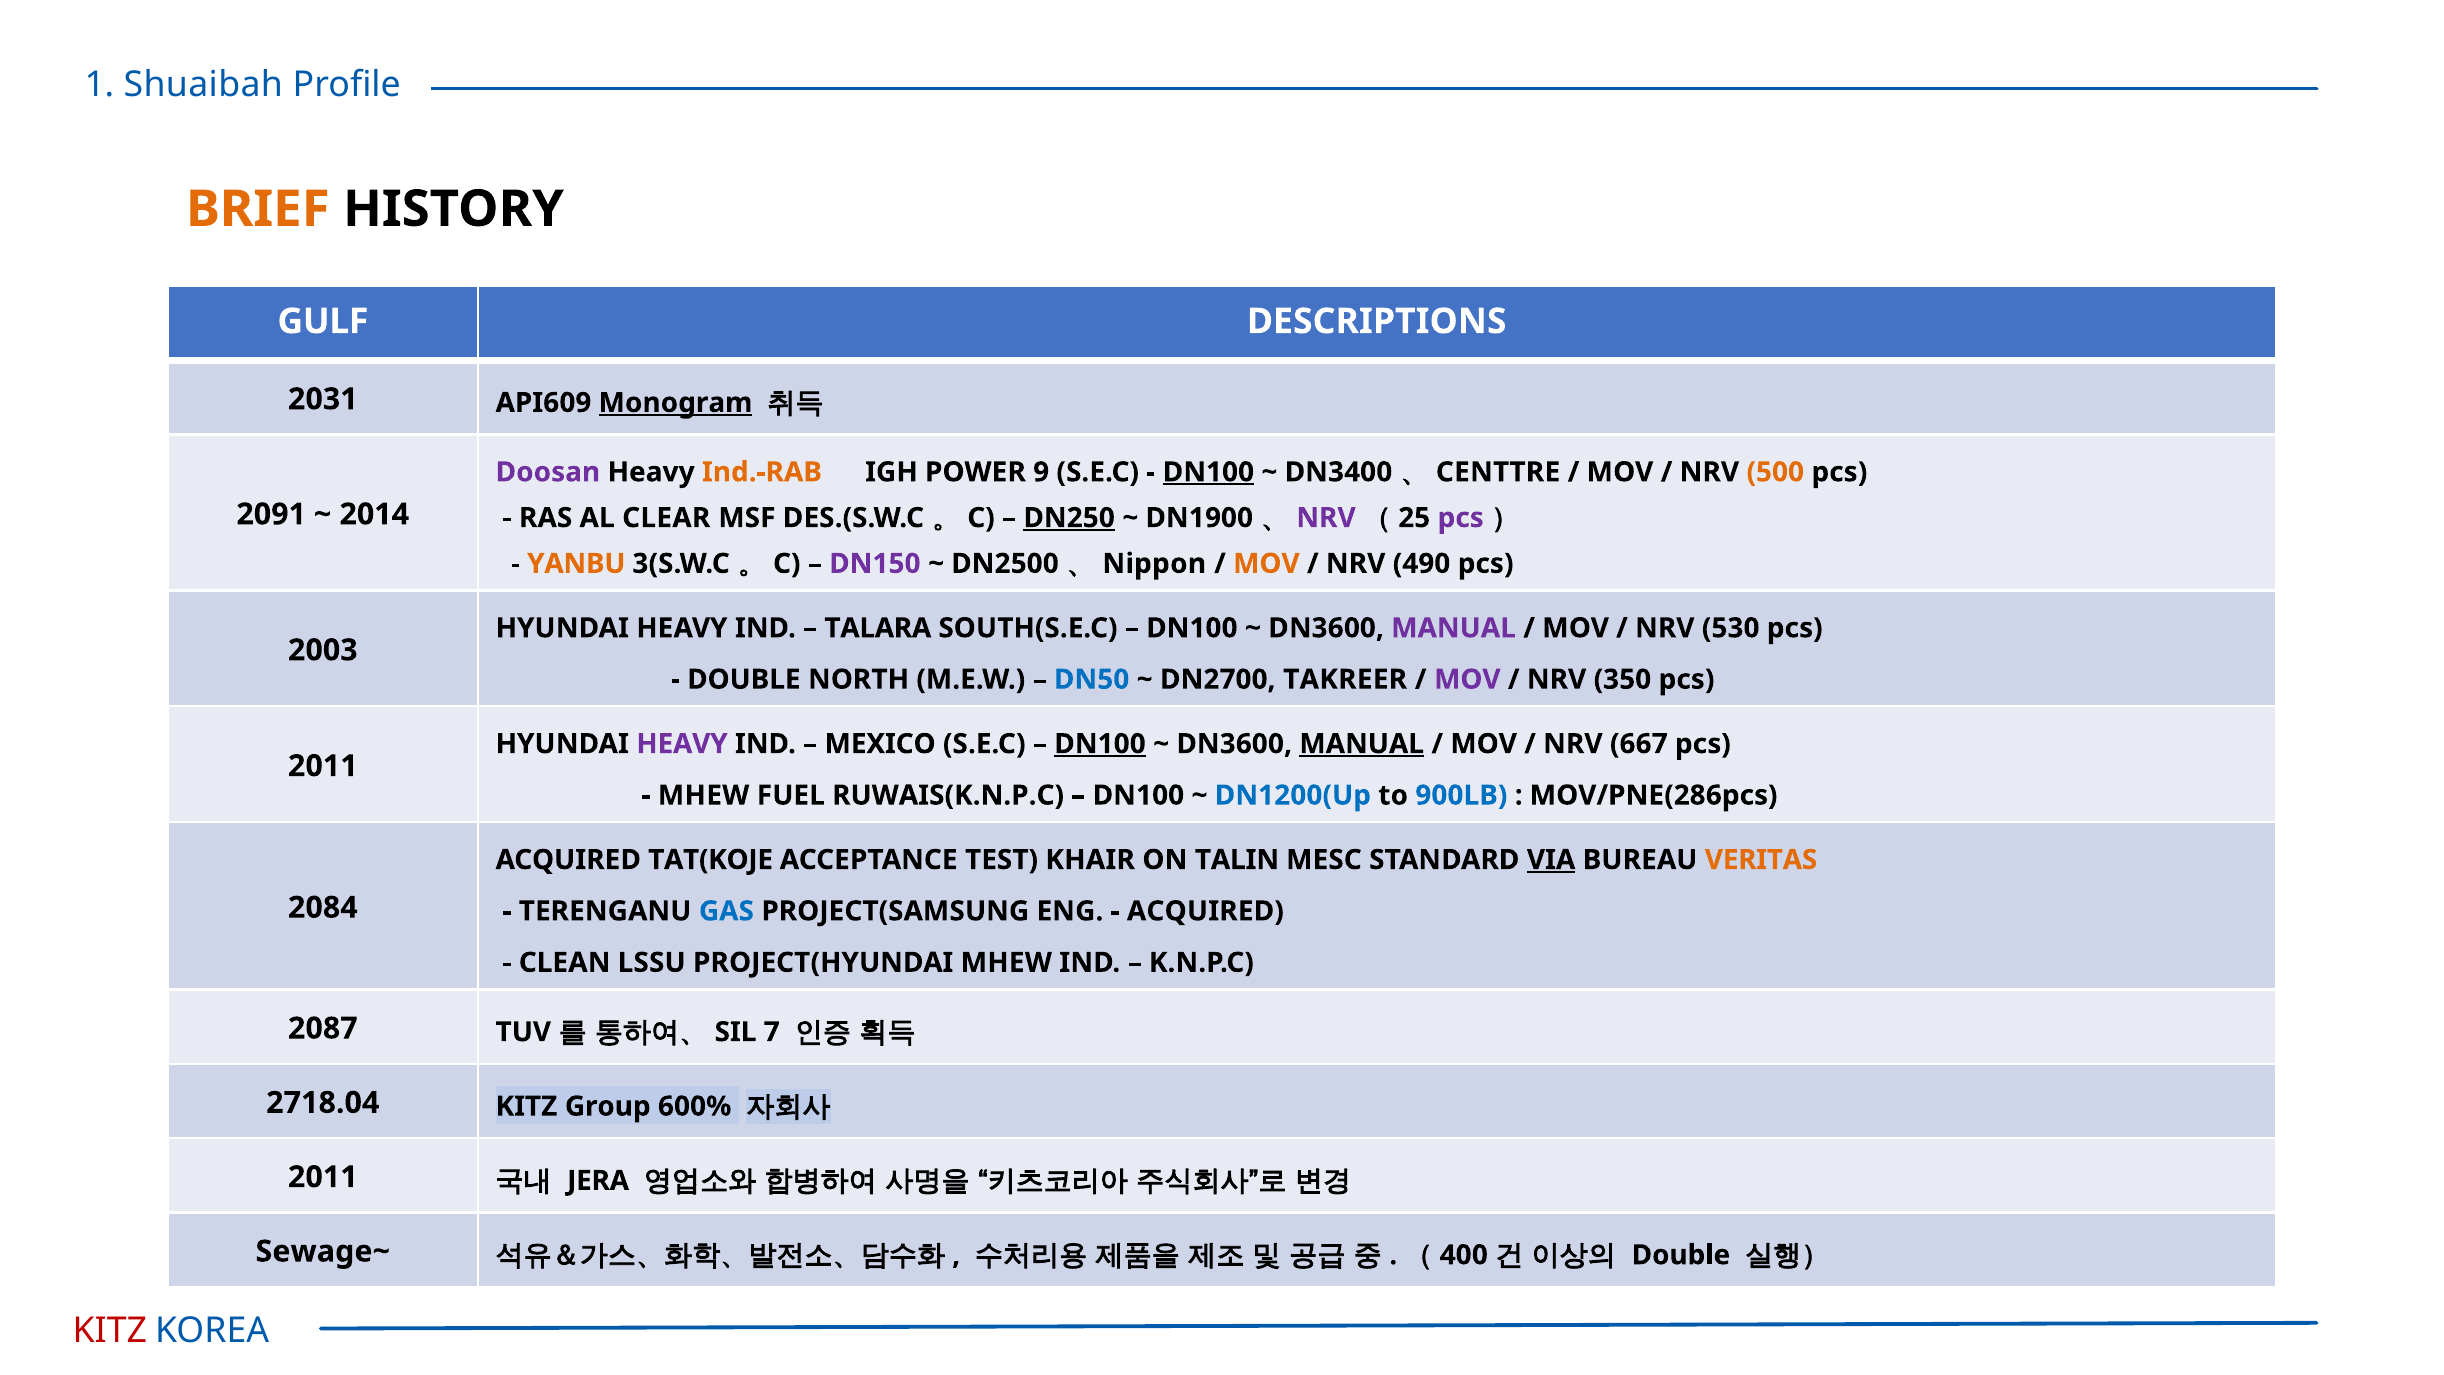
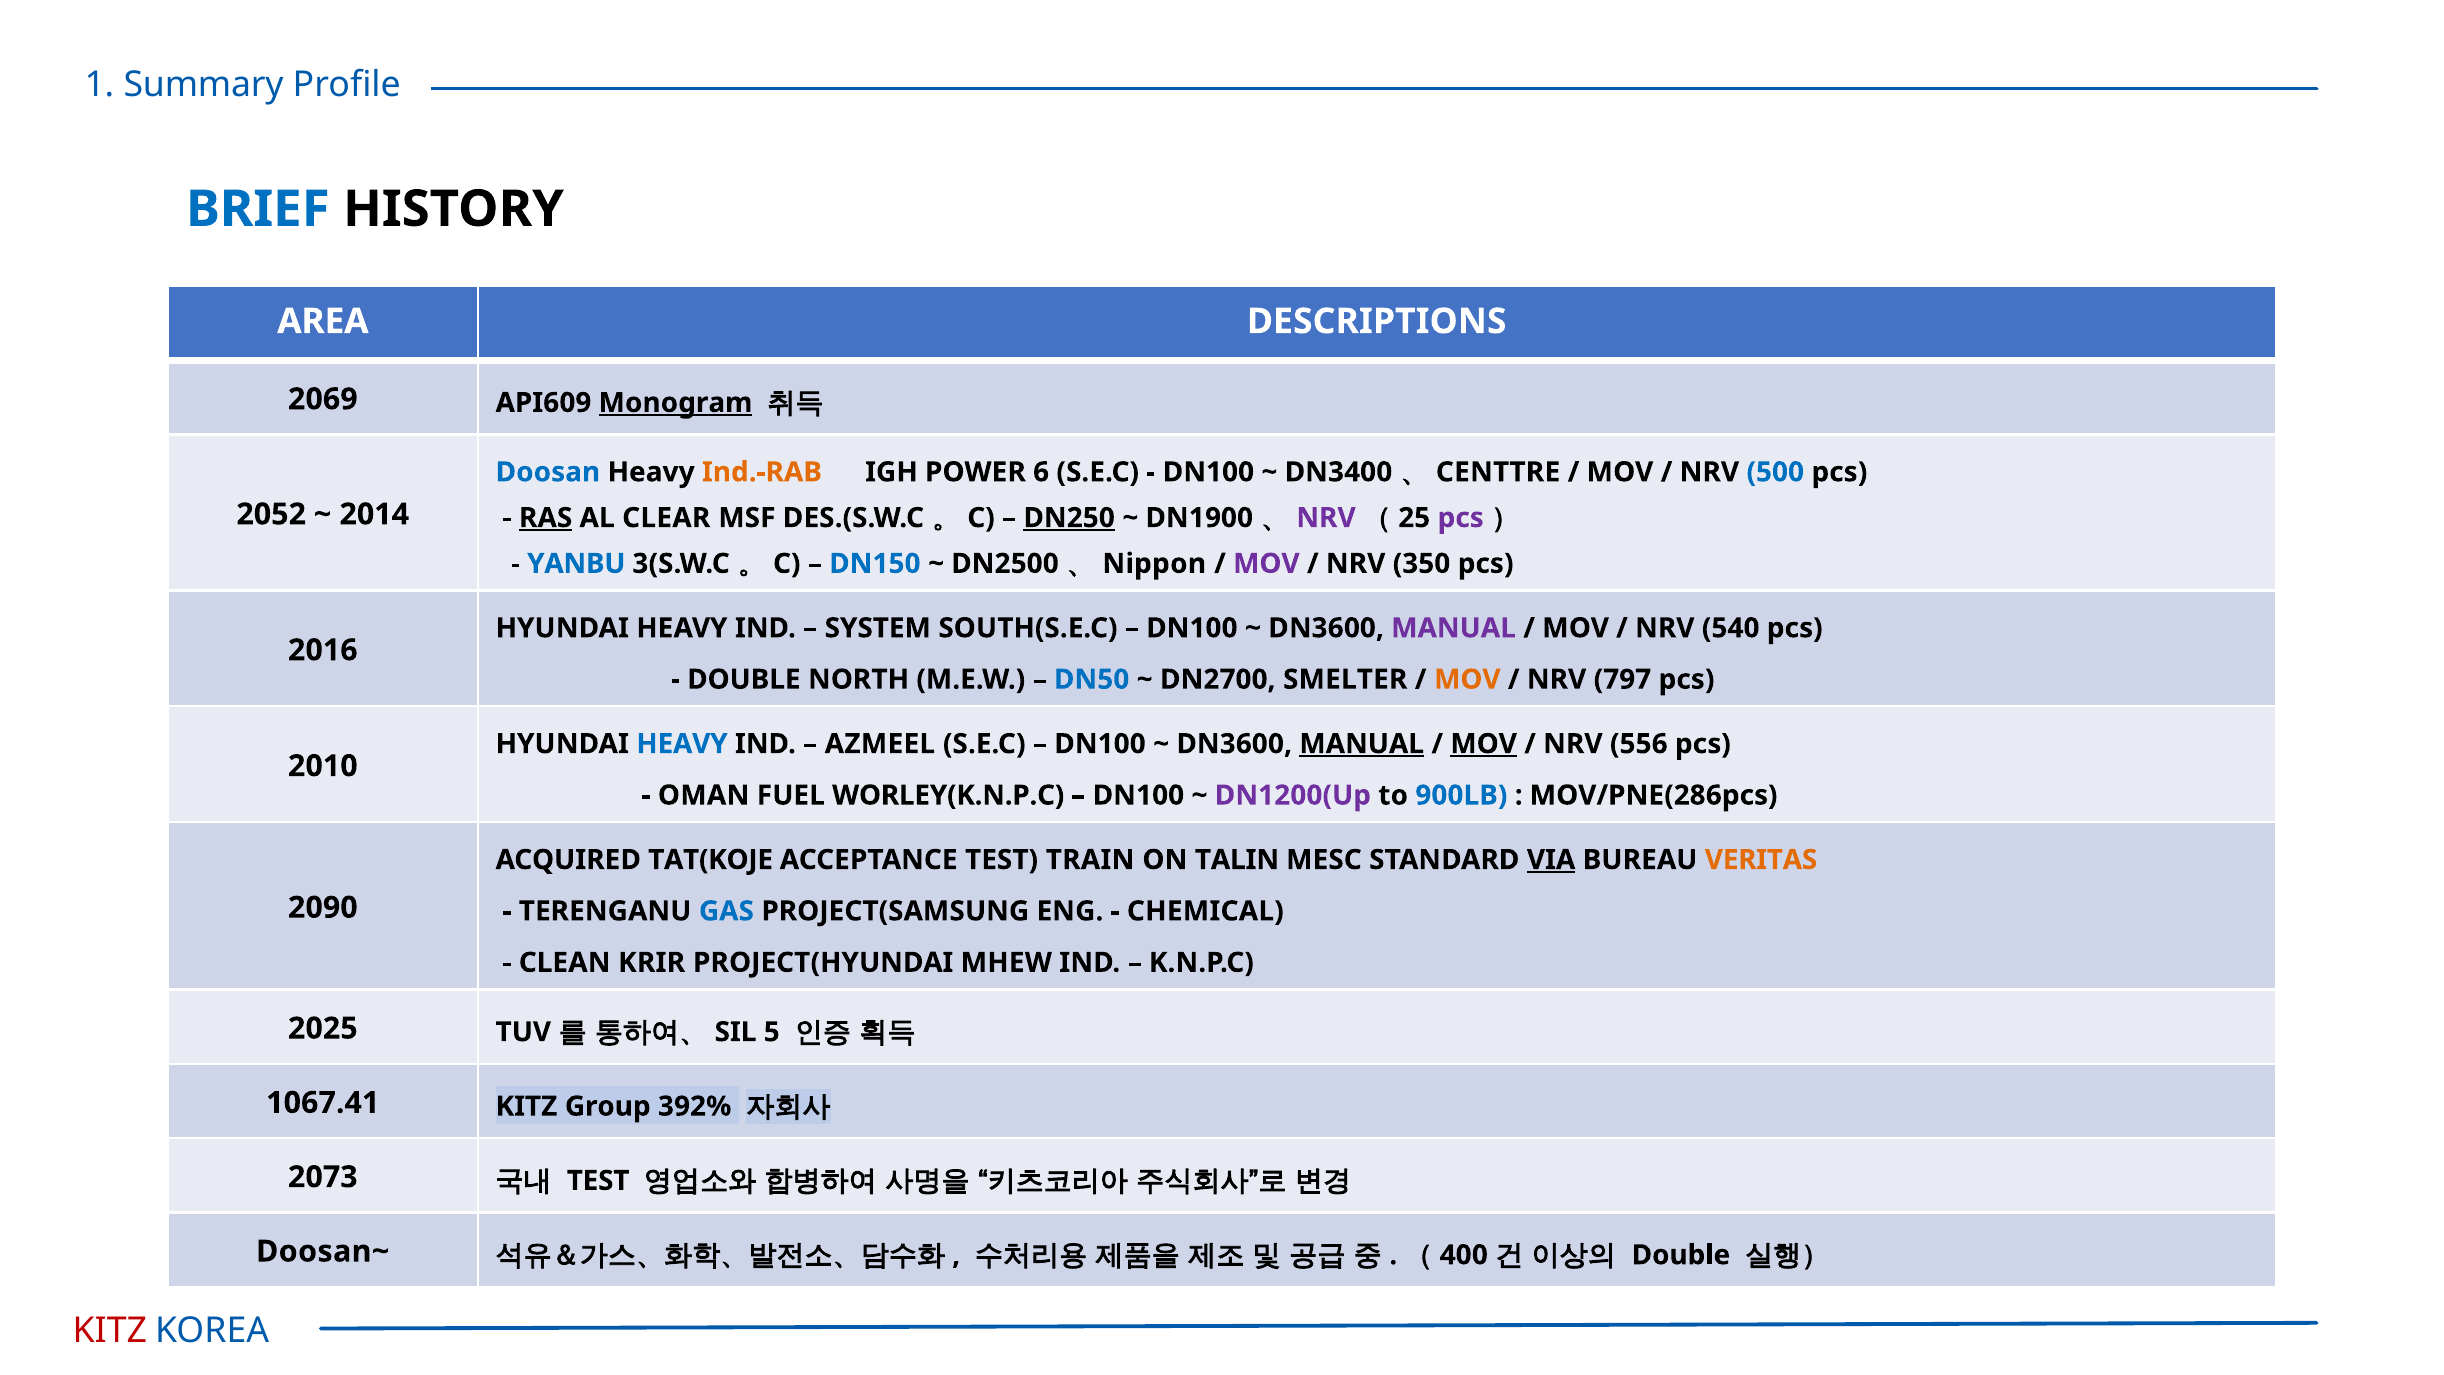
Shuaibah: Shuaibah -> Summary (204, 85)
BRIEF colour: orange -> blue (258, 209)
GULF: GULF -> AREA (323, 321)
2031: 2031 -> 2069 (323, 399)
Doosan colour: purple -> blue (548, 472)
9: 9 -> 6 (1041, 472)
DN100 underline: present -> none (1208, 472)
500 colour: orange -> blue (1775, 472)
2091: 2091 -> 2052 (271, 514)
RAS underline: none -> present (546, 518)
YANBU colour: orange -> blue (576, 564)
DN150 colour: purple -> blue (875, 564)
MOV colour: orange -> purple (1266, 564)
490: 490 -> 350 (1422, 564)
TALARA: TALARA -> SYSTEM (878, 628)
530: 530 -> 540 (1731, 628)
2003: 2003 -> 2016 (323, 650)
TAKREER: TAKREER -> SMELTER (1345, 679)
MOV colour: purple -> orange (1467, 679)
350: 350 -> 797 (1622, 679)
HEAVY colour: purple -> blue (682, 744)
MEXICO: MEXICO -> AZMEEL (880, 744)
DN100 underline: present -> none (1100, 744)
MOV underline: none -> present (1484, 744)
667: 667 -> 556 (1639, 744)
2011: 2011 -> 2010 (323, 766)
MHEW: MHEW -> OMAN (704, 795)
RUWAIS(K.N.P.C: RUWAIS(K.N.P.C -> WORLEY(K.N.P.C (948, 795)
DN1200(Up colour: blue -> purple (1293, 795)
KHAIR: KHAIR -> TRAIN (1090, 860)
2084: 2084 -> 2090 (323, 907)
ACQUIRED: ACQUIRED -> CHEMICAL (1205, 911)
LSSU: LSSU -> KRIR (652, 962)
2087: 2087 -> 2025 (323, 1028)
7: 7 -> 5 (772, 1032)
2718.04: 2718.04 -> 1067.41 (323, 1103)
600%: 600% -> 392% (695, 1106)
2011: 2011 -> 2073 (323, 1177)
JERA: JERA -> TEST (598, 1180)
Sewage~: Sewage~ -> Doosan~ (323, 1251)
